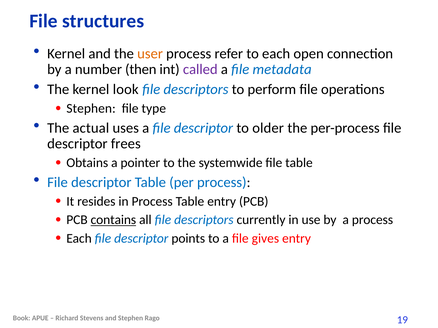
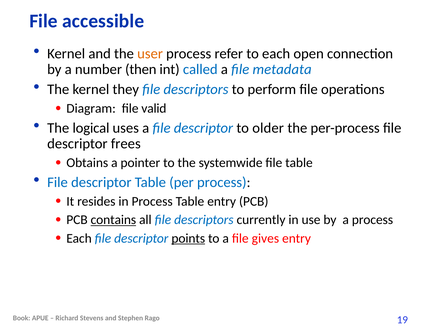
structures: structures -> accessible (103, 21)
called colour: purple -> blue (200, 69)
look: look -> they (126, 90)
Stephen: Stephen -> Diagram (91, 109)
type: type -> valid (154, 109)
actual: actual -> logical (91, 128)
points underline: none -> present (188, 239)
